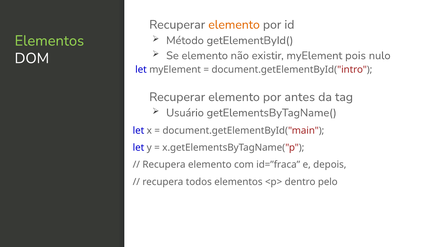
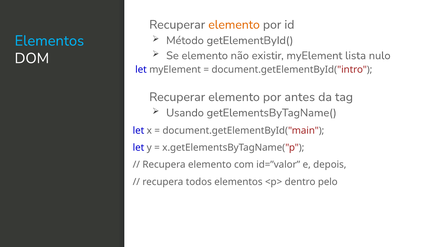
Elementos colour: light green -> light blue (49, 41)
pois: pois -> lista (356, 56)
Usuário: Usuário -> Usando (185, 113)
id=”fraca: id=”fraca -> id=”valor (278, 165)
